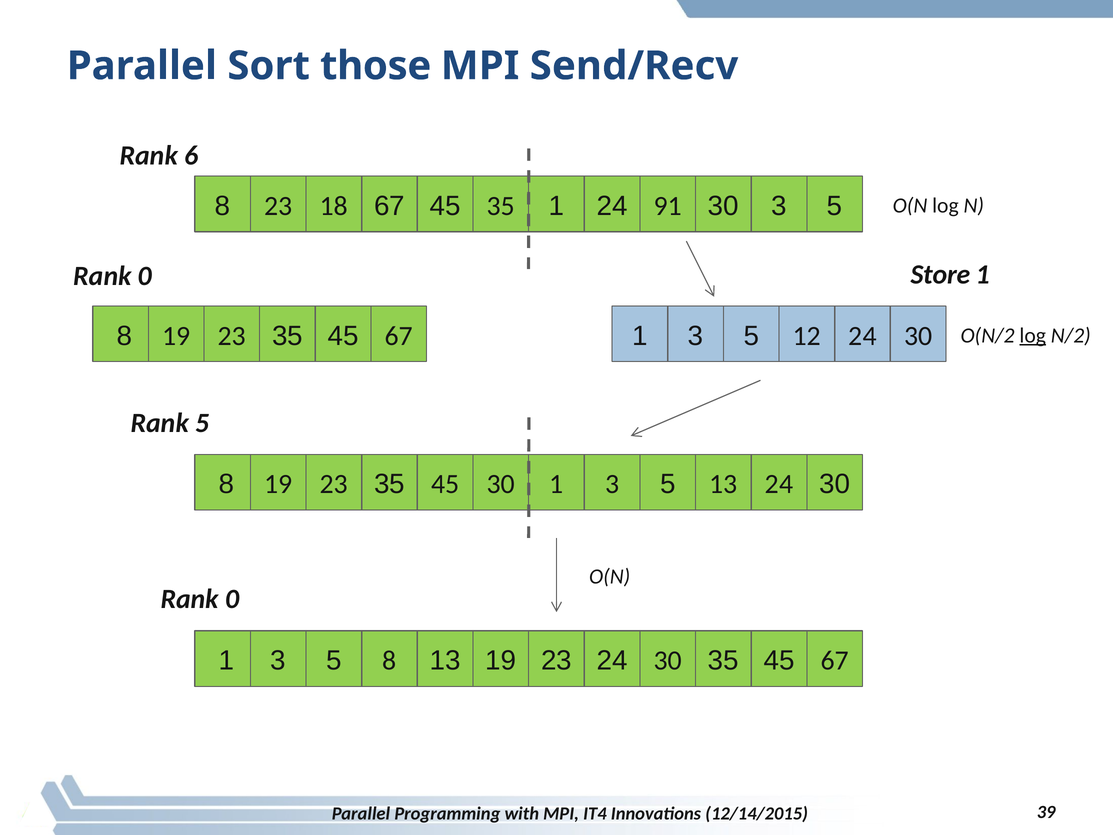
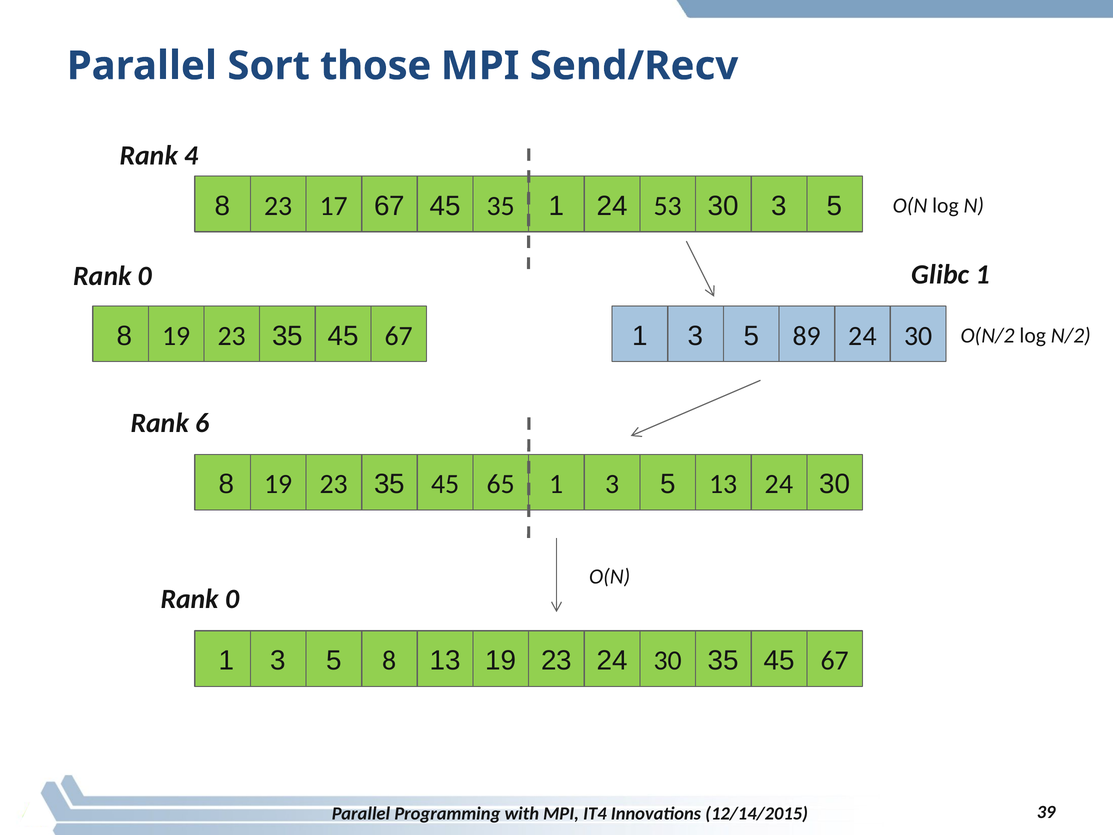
6: 6 -> 4 (191, 155)
18: 18 -> 17 (334, 206)
91: 91 -> 53 (668, 206)
Store: Store -> Glibc (940, 274)
12: 12 -> 89 (807, 336)
log underline: present -> none (1033, 335)
Rank 5: 5 -> 6 (202, 423)
45 30: 30 -> 65 (501, 484)
